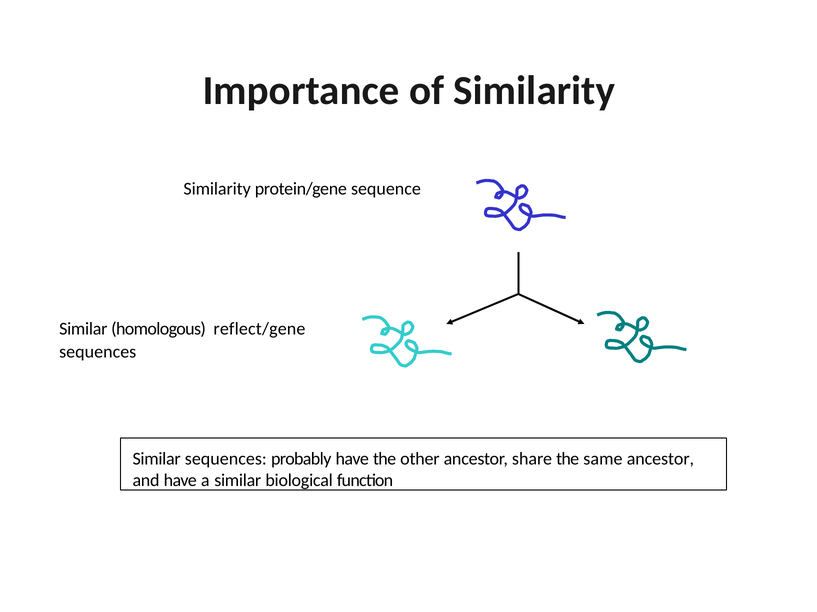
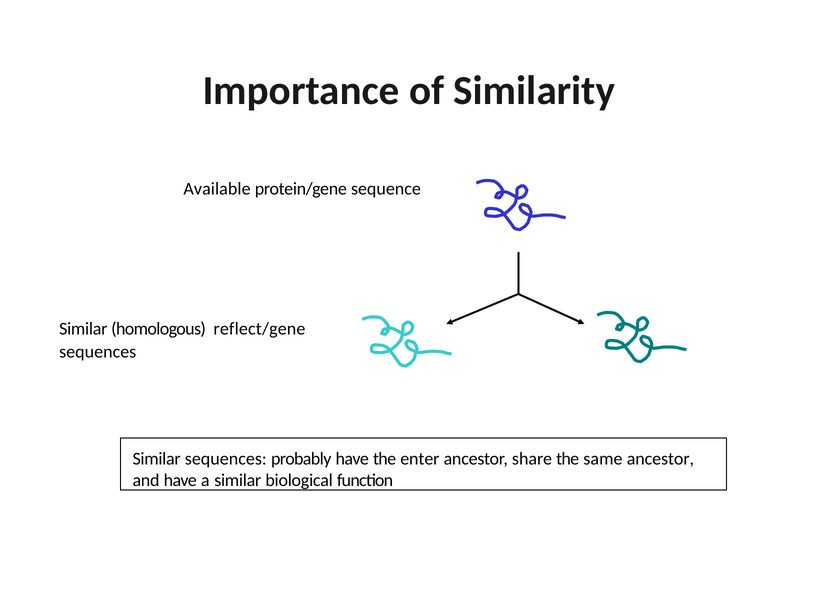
Similarity: Similarity -> Available (217, 189)
other: other -> enter (420, 459)
